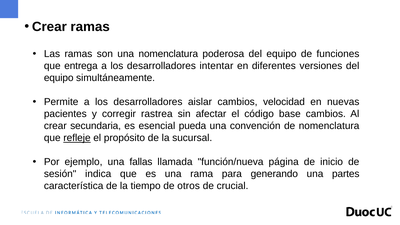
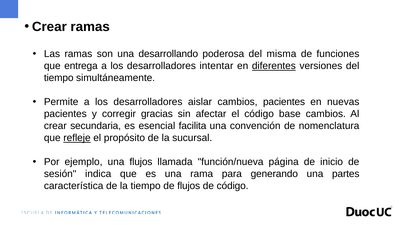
una nomenclatura: nomenclatura -> desarrollando (168, 54)
poderosa del equipo: equipo -> misma (281, 54)
diferentes underline: none -> present (274, 66)
equipo: equipo -> tiempo (59, 78)
cambios velocidad: velocidad -> pacientes (284, 102)
rastrea: rastrea -> gracias (157, 114)
pueda: pueda -> facilita (192, 126)
una fallas: fallas -> flujos (141, 162)
de otros: otros -> flujos (189, 186)
de crucial: crucial -> código (233, 186)
